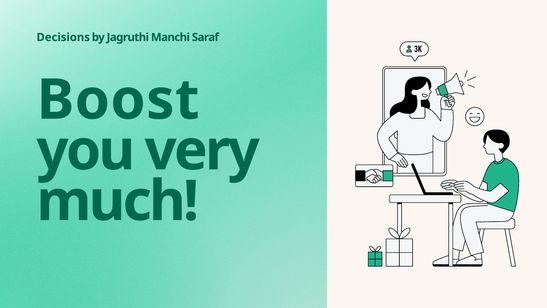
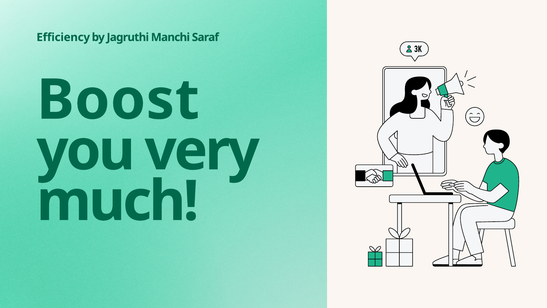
Decisions: Decisions -> Efficiency (63, 37)
